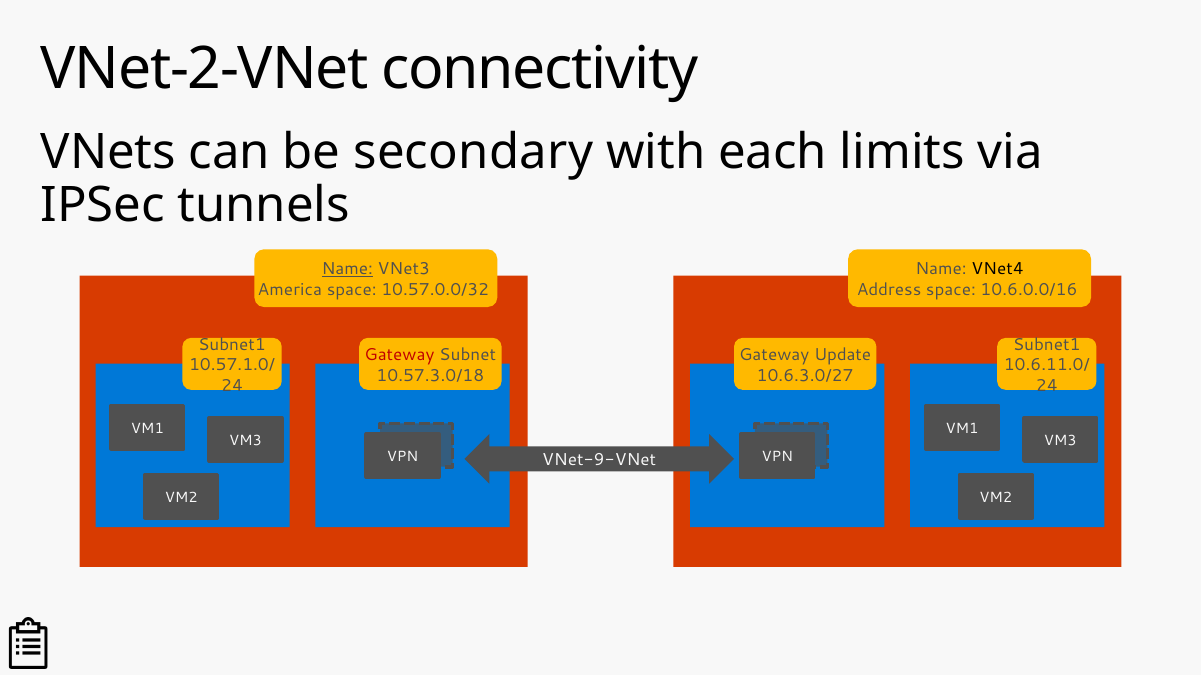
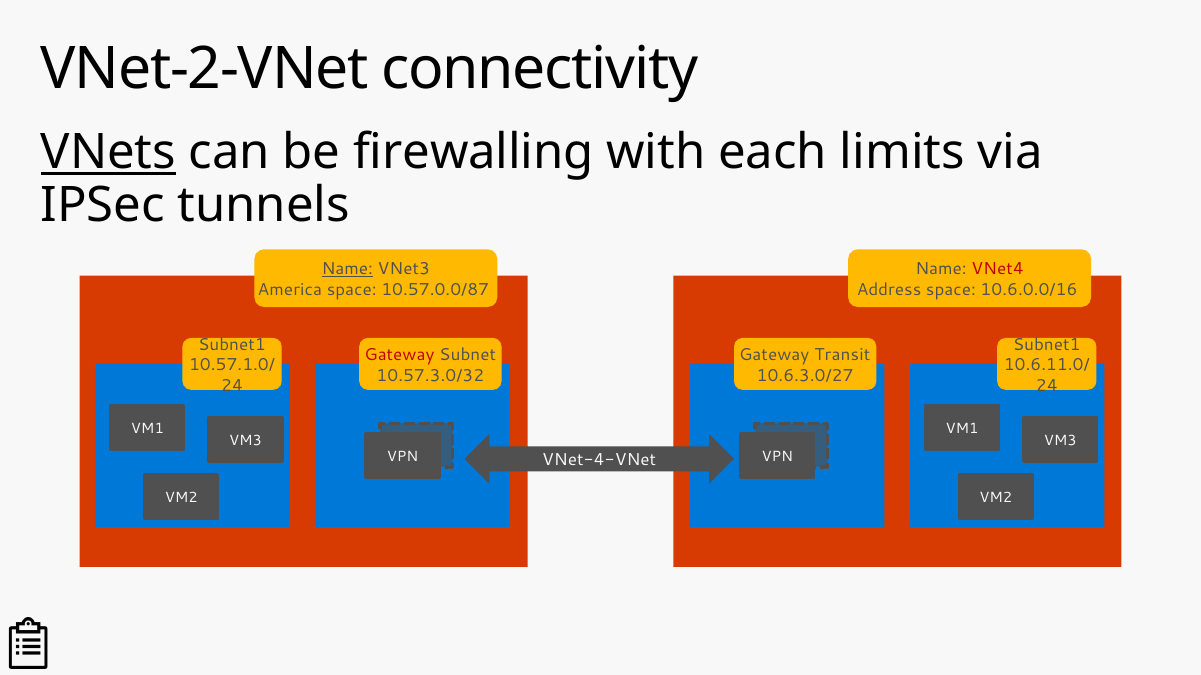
VNets underline: none -> present (108, 152)
secondary: secondary -> firewalling (473, 152)
VNet4 colour: black -> red (998, 269)
10.57.0.0/32: 10.57.0.0/32 -> 10.57.0.0/87 (435, 290)
Update: Update -> Transit (842, 355)
10.57.3.0/18: 10.57.3.0/18 -> 10.57.3.0/32 (430, 376)
VNet-9-VNet: VNet-9-VNet -> VNet-4-VNet (599, 460)
